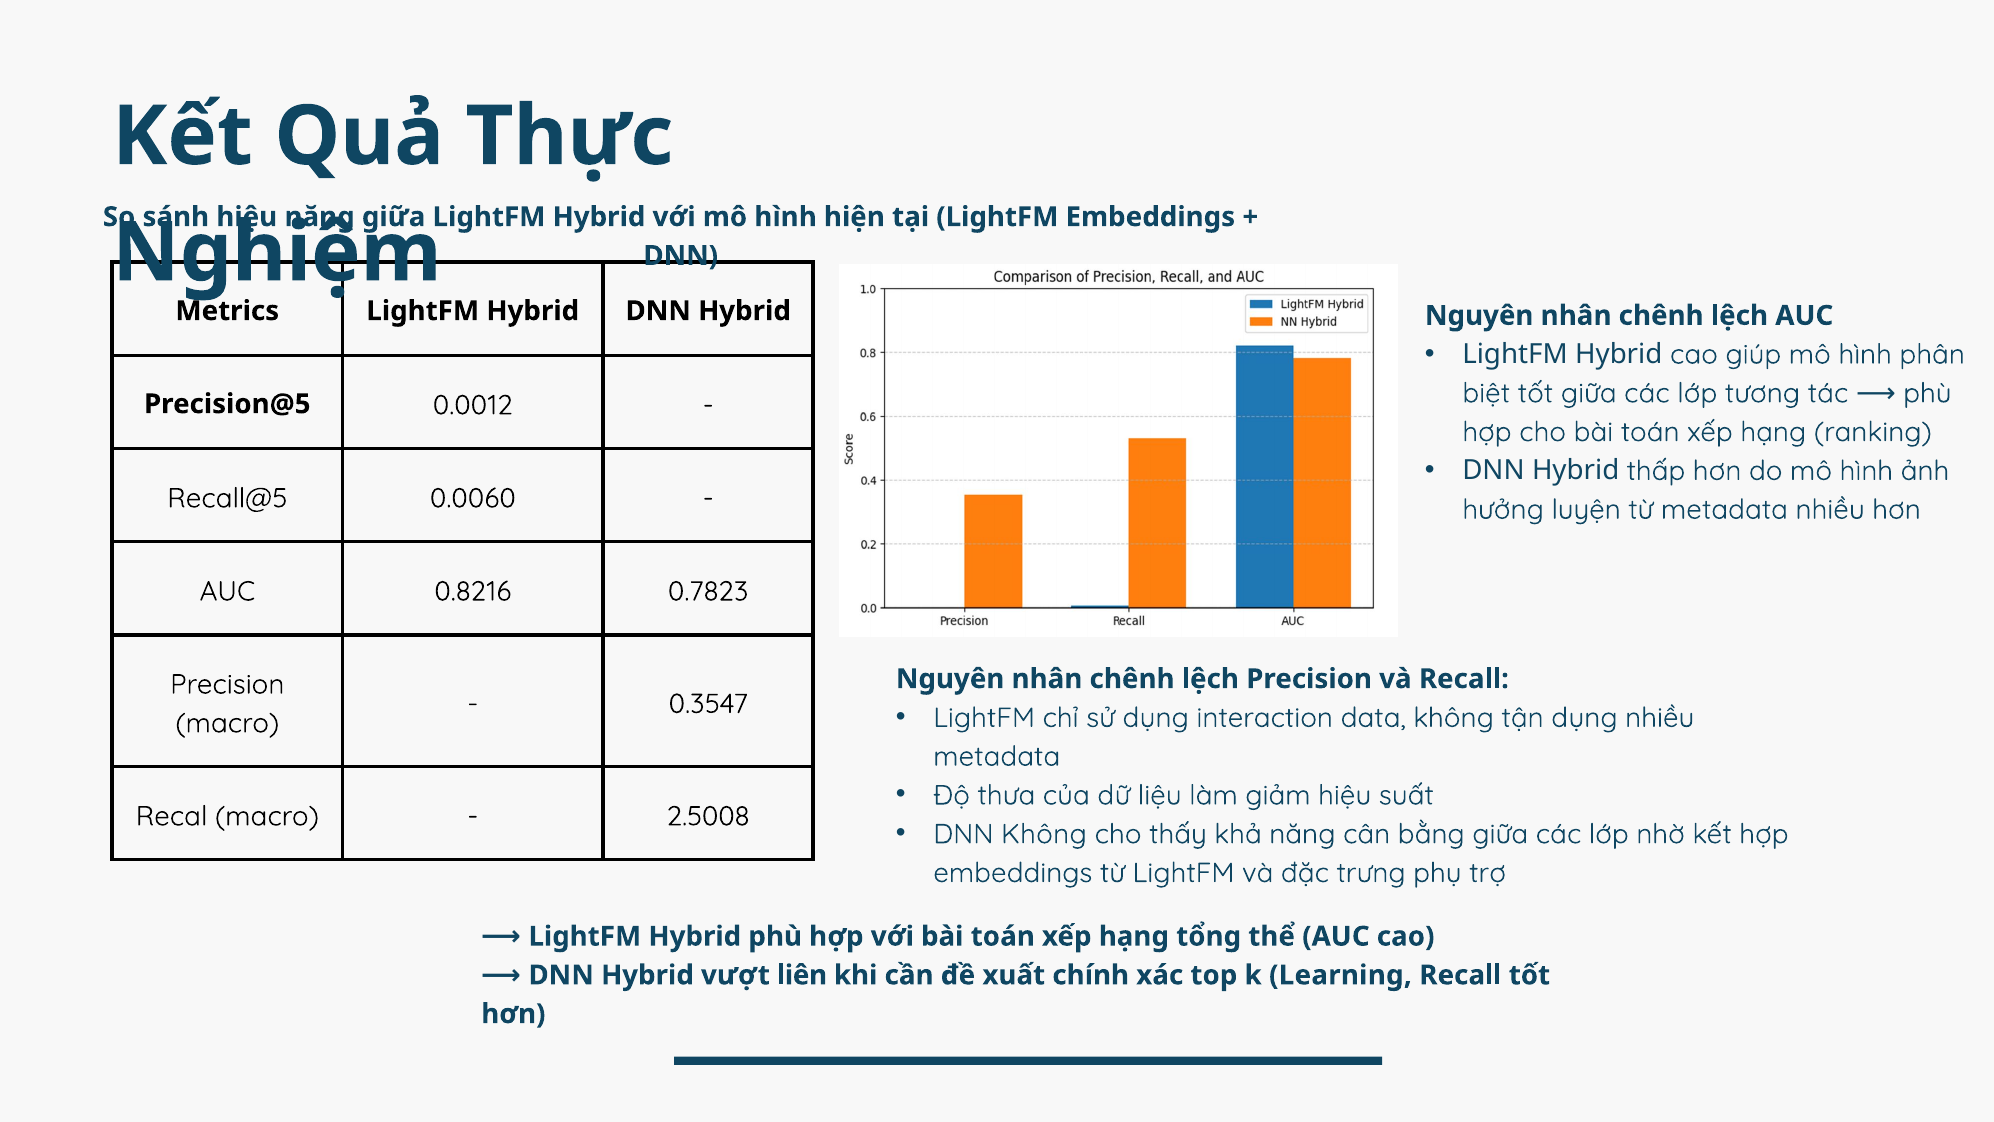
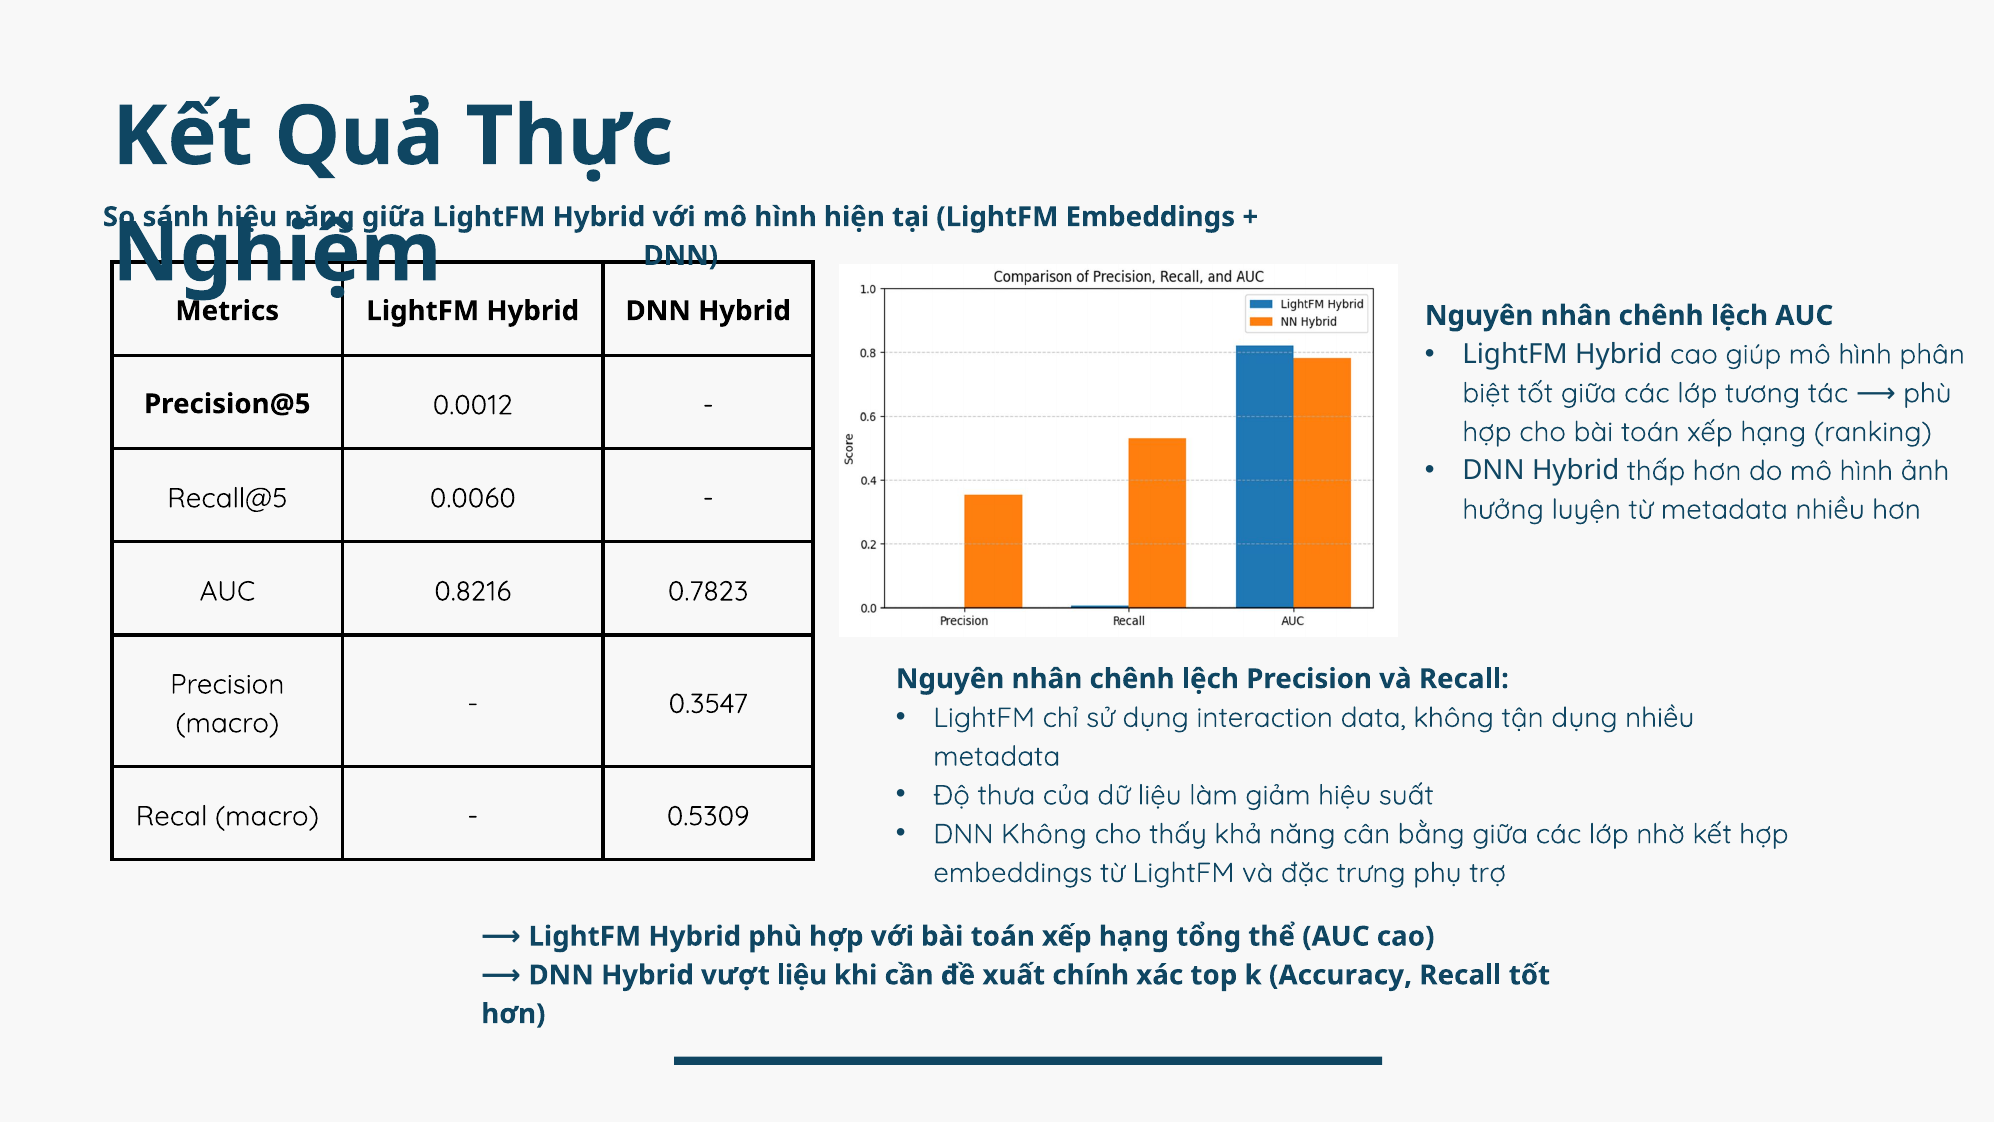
2.5008: 2.5008 -> 0.5309 (708, 816)
vượt liên: liên -> liệu (802, 975)
Learning: Learning -> Accuracy (1340, 975)
